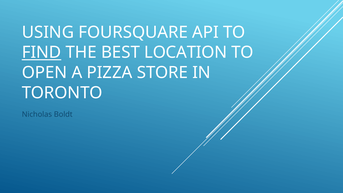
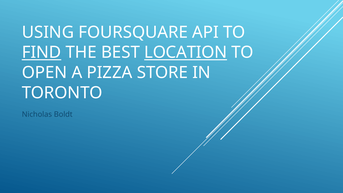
LOCATION underline: none -> present (186, 52)
